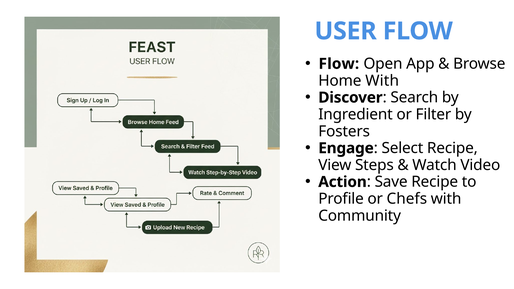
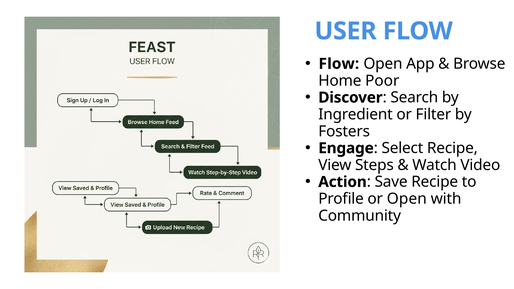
Home With: With -> Poor (382, 81)
or Chefs: Chefs -> Open (407, 199)
